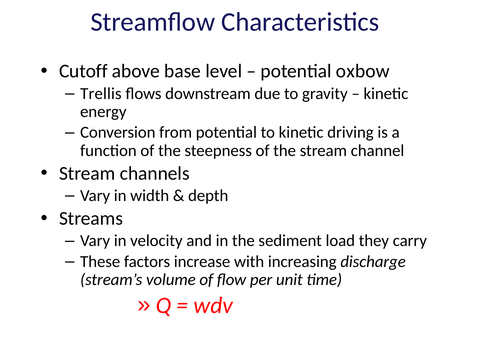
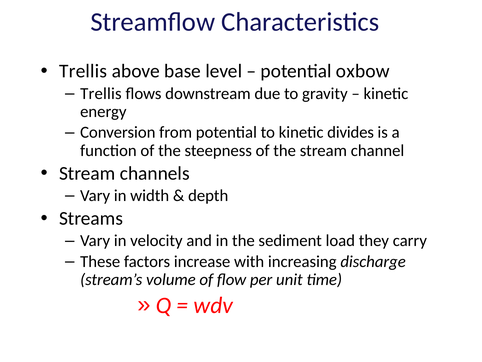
Cutoff: Cutoff -> Trellis (83, 71)
driving: driving -> divides (351, 132)
